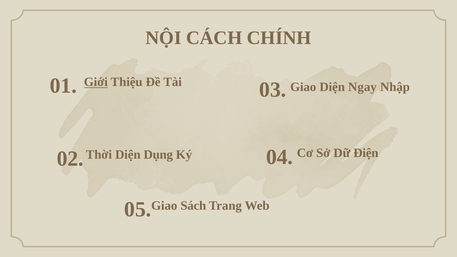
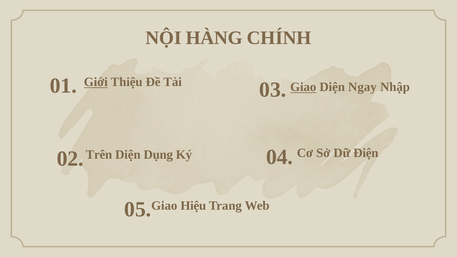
CÁCH: CÁCH -> HÀNG (214, 38)
Giao underline: none -> present (303, 87)
Thời: Thời -> Trên (99, 155)
Sách: Sách -> Hiệu (193, 206)
